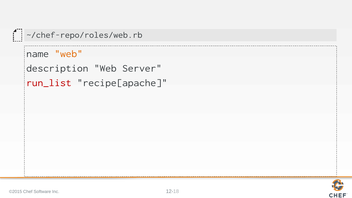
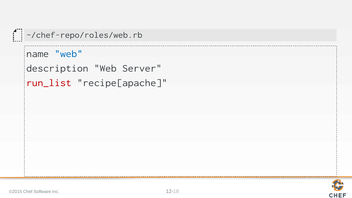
web colour: orange -> blue (69, 54)
